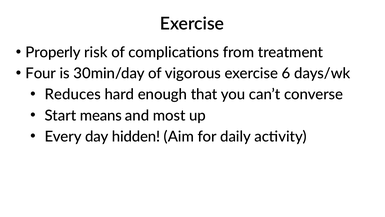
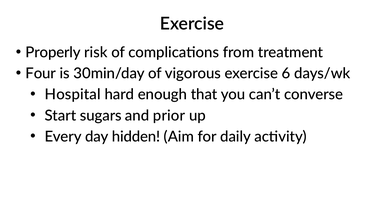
Reduces: Reduces -> Hospital (73, 94)
means: means -> sugars (101, 115)
most: most -> prior (169, 115)
